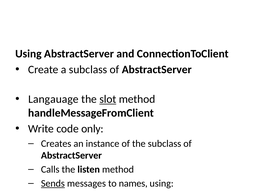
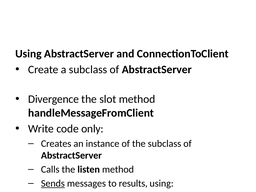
Langauage: Langauage -> Divergence (54, 99)
slot underline: present -> none (108, 99)
names: names -> results (133, 183)
